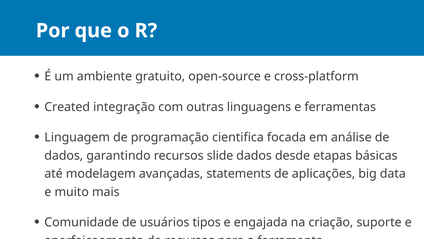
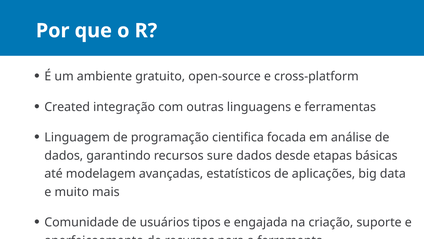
slide: slide -> sure (220, 155)
statements: statements -> estatísticos (239, 173)
